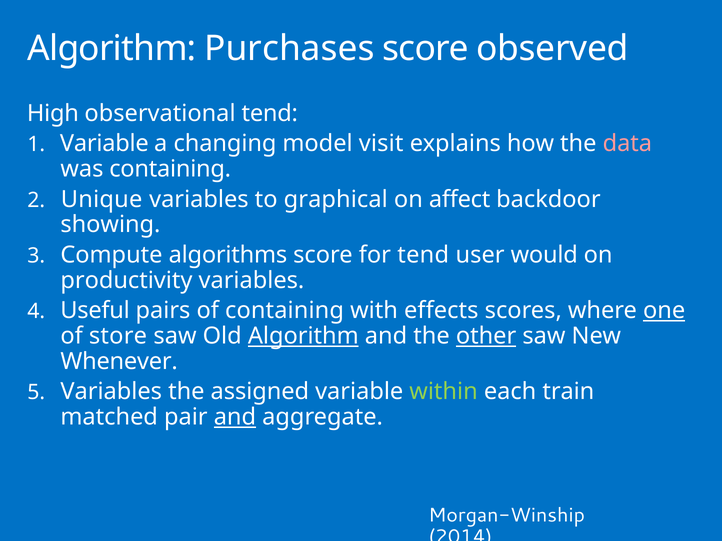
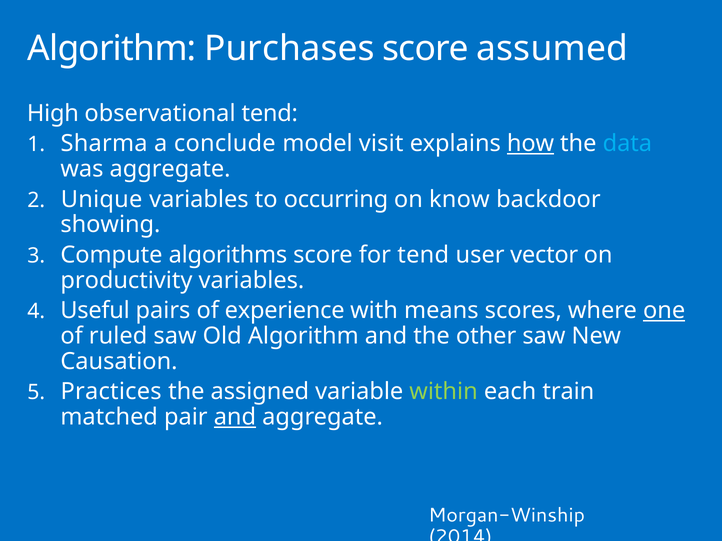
observed: observed -> assumed (552, 49)
Variable: Variable -> Sharma (104, 144)
changing: changing -> conclude (225, 144)
how underline: none -> present (531, 144)
data colour: pink -> light blue (627, 144)
was containing: containing -> aggregate (170, 169)
graphical: graphical -> occurring (336, 199)
affect: affect -> know (459, 199)
would: would -> vector (544, 255)
of containing: containing -> experience (285, 311)
effects: effects -> means (441, 311)
store: store -> ruled (118, 336)
Algorithm underline: present -> none (303, 336)
other underline: present -> none (486, 336)
Whenever: Whenever -> Causation (119, 362)
Variables: Variables -> Practices (111, 392)
